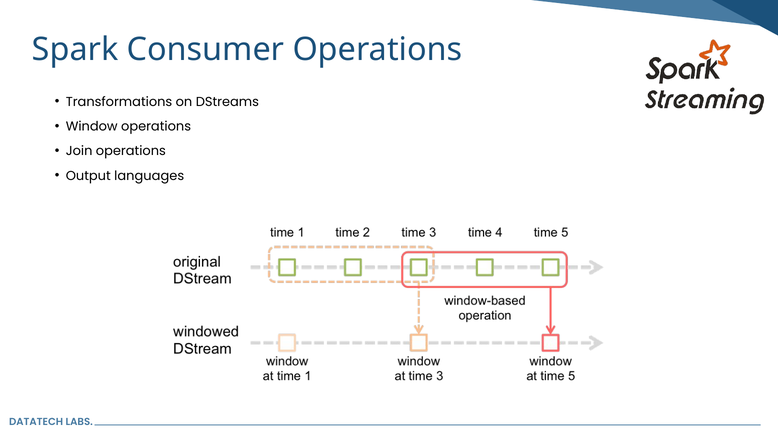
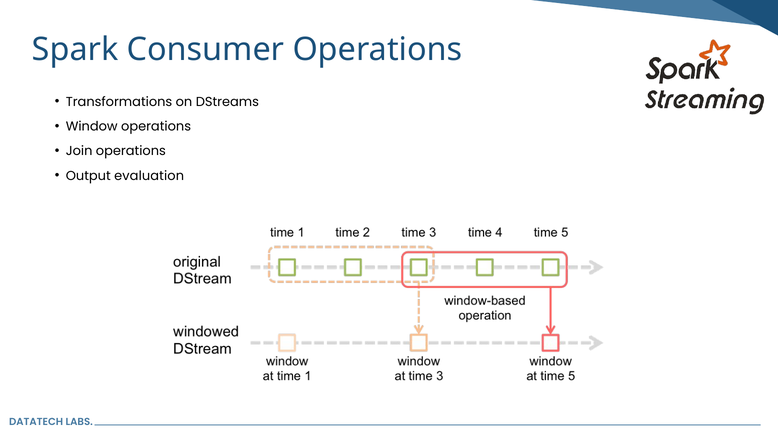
languages: languages -> evaluation (149, 176)
